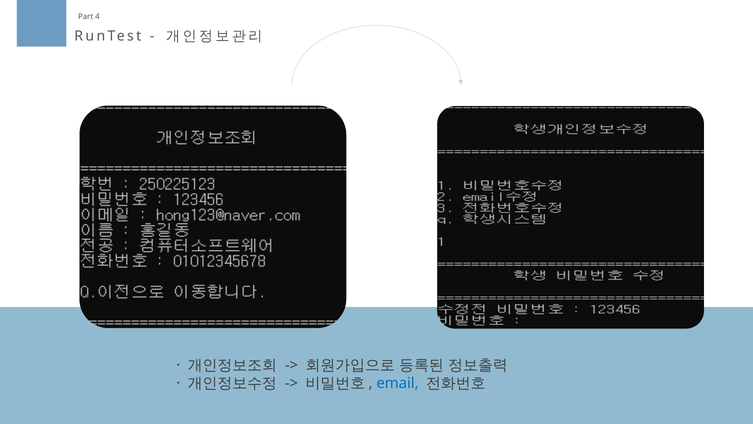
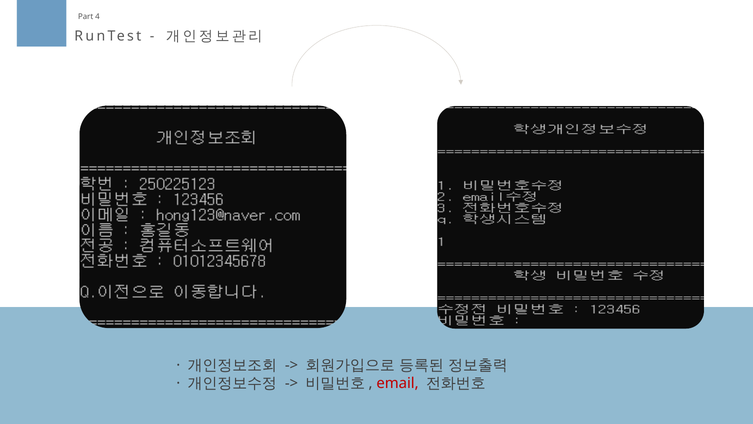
email colour: blue -> red (398, 383)
